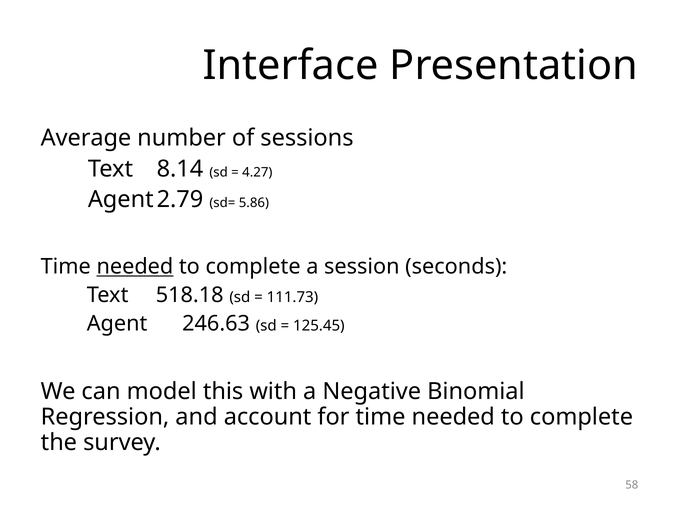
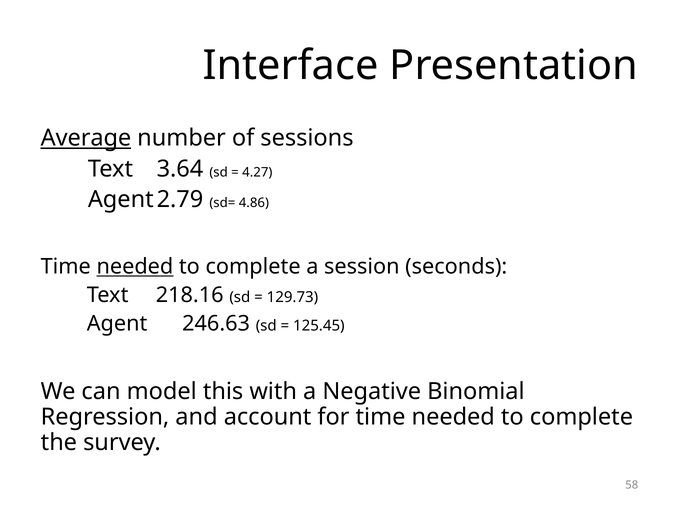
Average underline: none -> present (86, 138)
8.14: 8.14 -> 3.64 (180, 169)
5.86: 5.86 -> 4.86 (254, 203)
518.18: 518.18 -> 218.16 (190, 295)
111.73: 111.73 -> 129.73 (292, 298)
